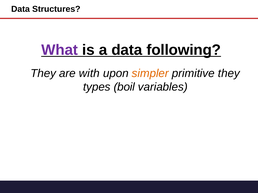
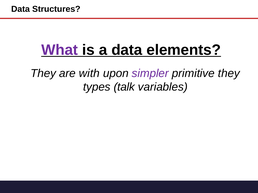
following: following -> elements (184, 50)
simpler colour: orange -> purple (150, 73)
boil: boil -> talk (124, 87)
